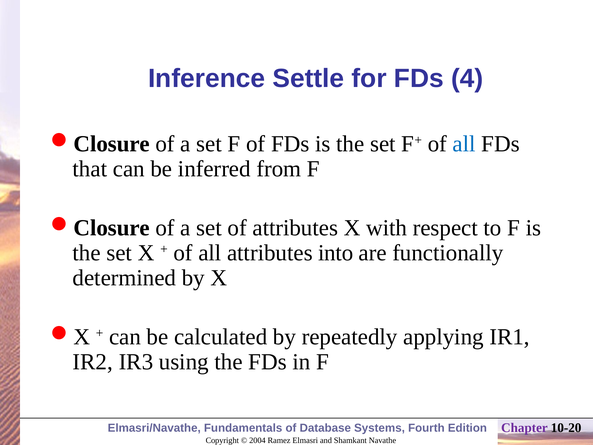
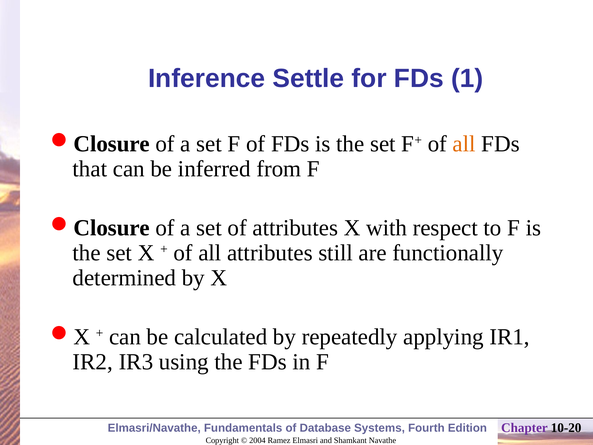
4: 4 -> 1 (467, 78)
all colour: blue -> orange (464, 144)
into: into -> still (336, 253)
